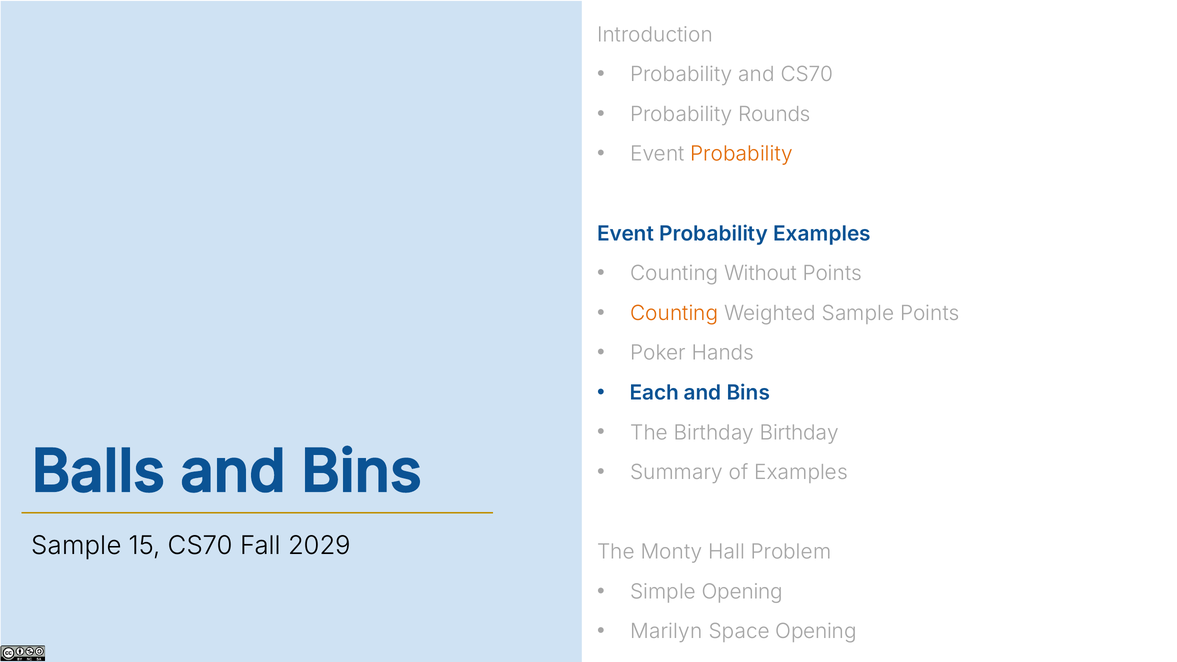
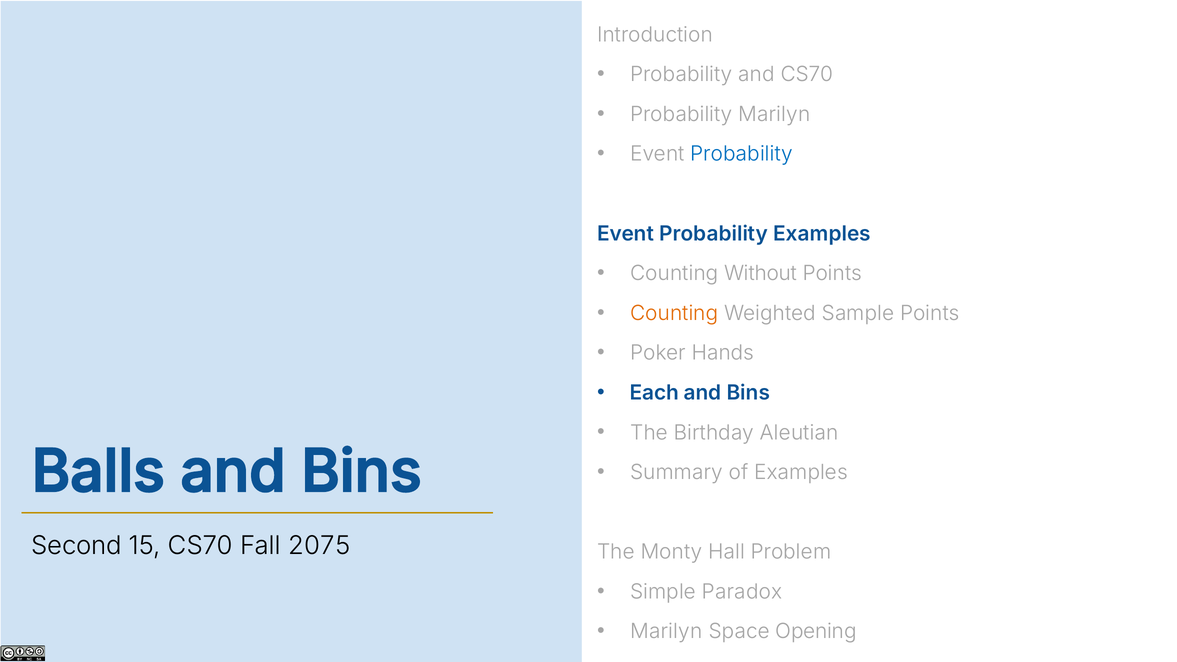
Probability Rounds: Rounds -> Marilyn (774, 114)
Probability colour: orange -> blue (741, 154)
Birthday Birthday: Birthday -> Aleutian (799, 433)
Sample: Sample -> Second (77, 546)
2029: 2029 -> 2075 (319, 546)
Simple Opening: Opening -> Paradox (742, 592)
